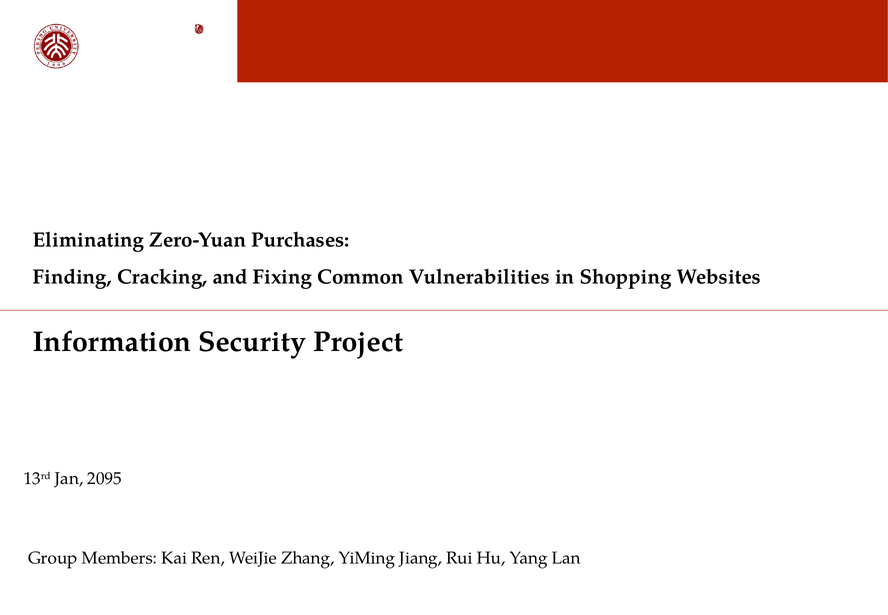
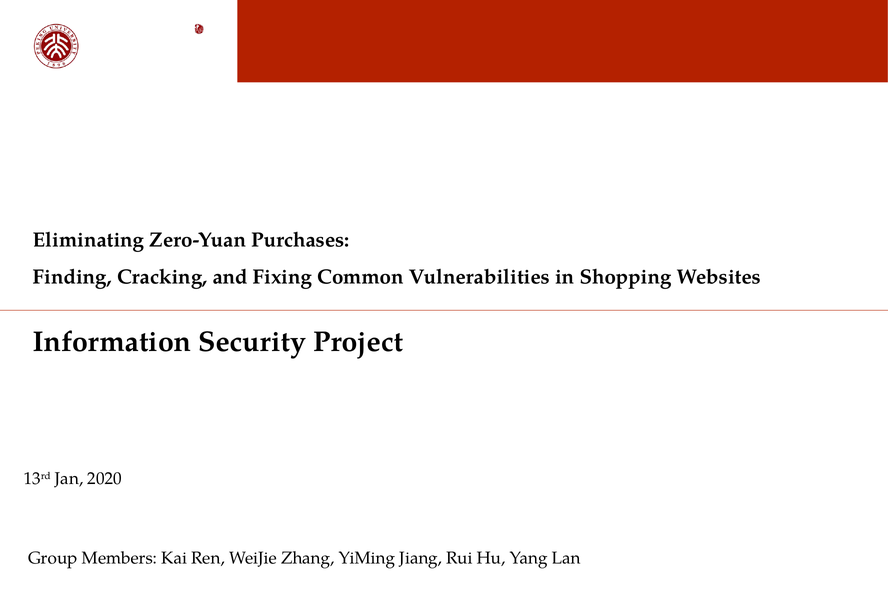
2095: 2095 -> 2020 (105, 479)
